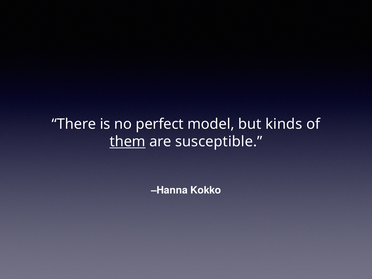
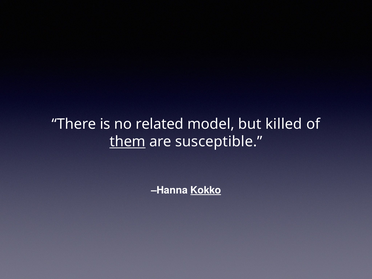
perfect: perfect -> related (160, 124)
kinds: kinds -> killed (284, 124)
Kokko underline: none -> present (206, 190)
